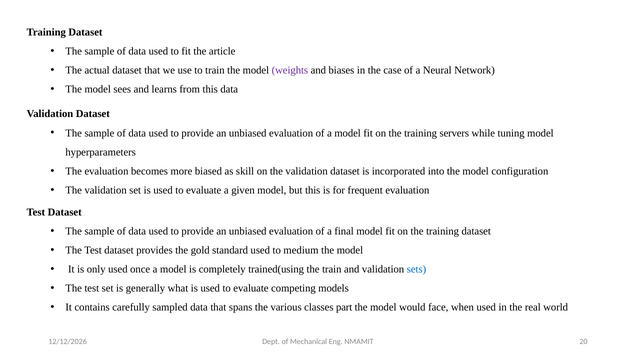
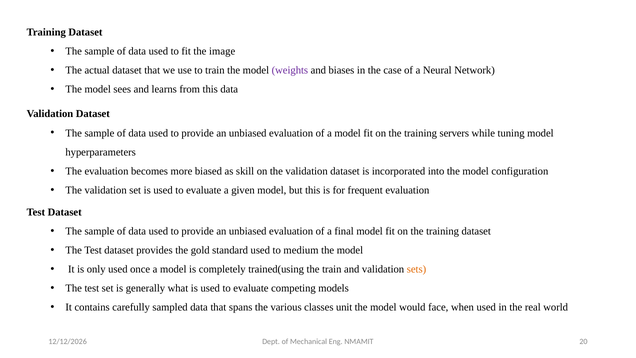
article: article -> image (222, 51)
sets colour: blue -> orange (416, 269)
part: part -> unit (344, 307)
